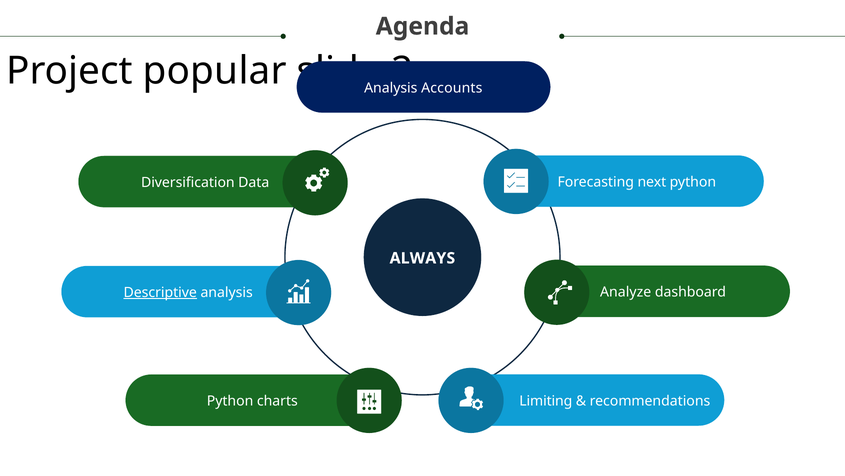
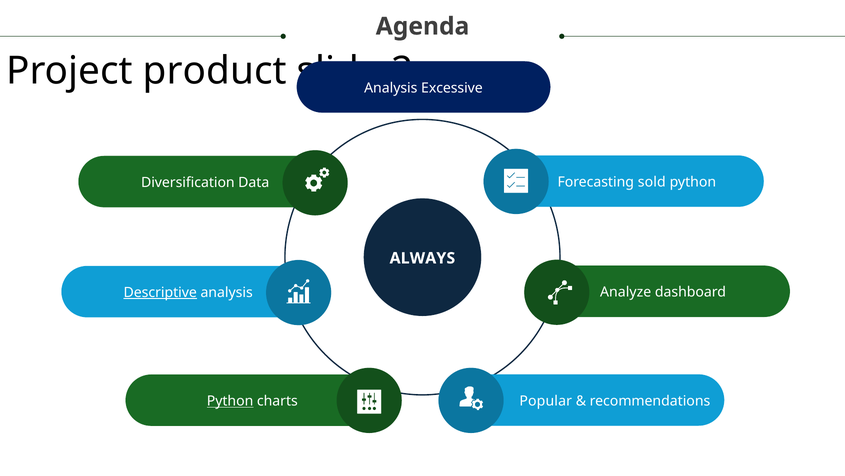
popular: popular -> product (215, 71)
Accounts: Accounts -> Excessive (452, 88)
next: next -> sold (652, 182)
Limiting: Limiting -> Popular (546, 400)
Python underline: none -> present (230, 401)
